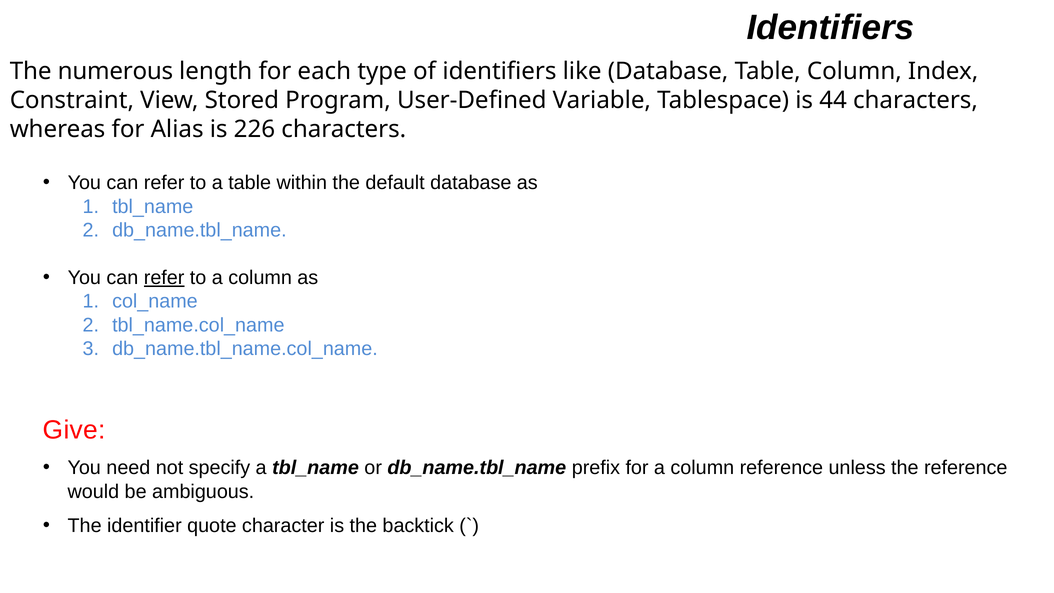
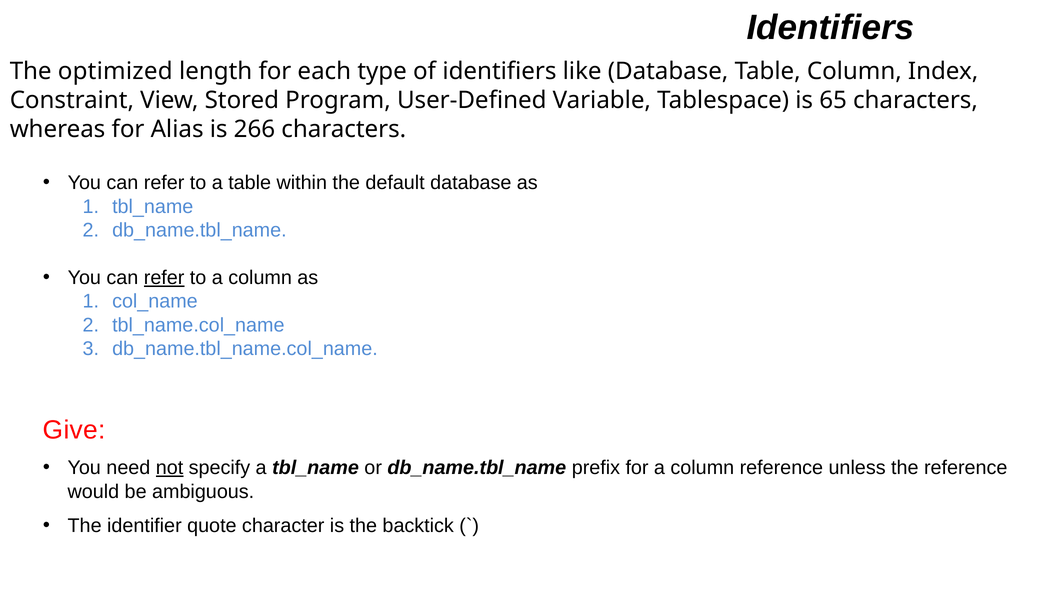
numerous: numerous -> optimized (115, 71)
44: 44 -> 65 (833, 100)
226: 226 -> 266 (254, 129)
not underline: none -> present (170, 468)
